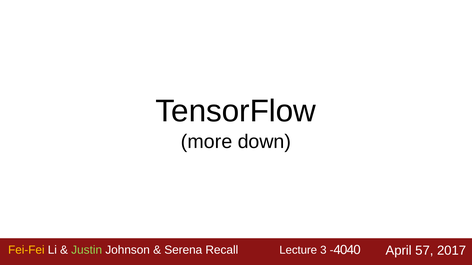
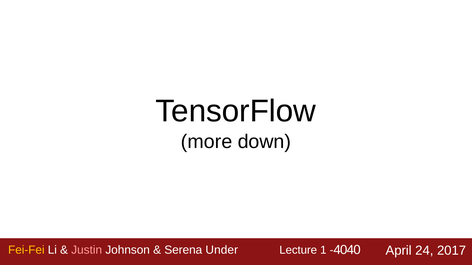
Justin colour: light green -> pink (87, 251)
Recall: Recall -> Under (222, 251)
3: 3 -> 1 (323, 251)
57: 57 -> 24 (424, 251)
